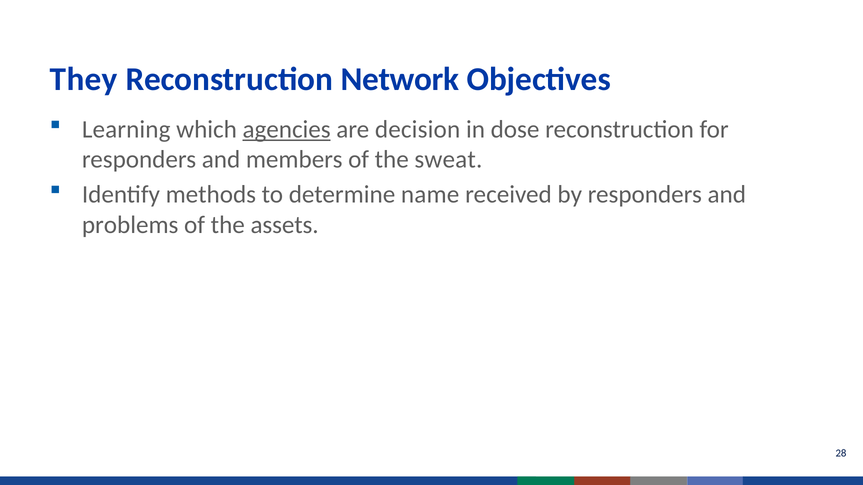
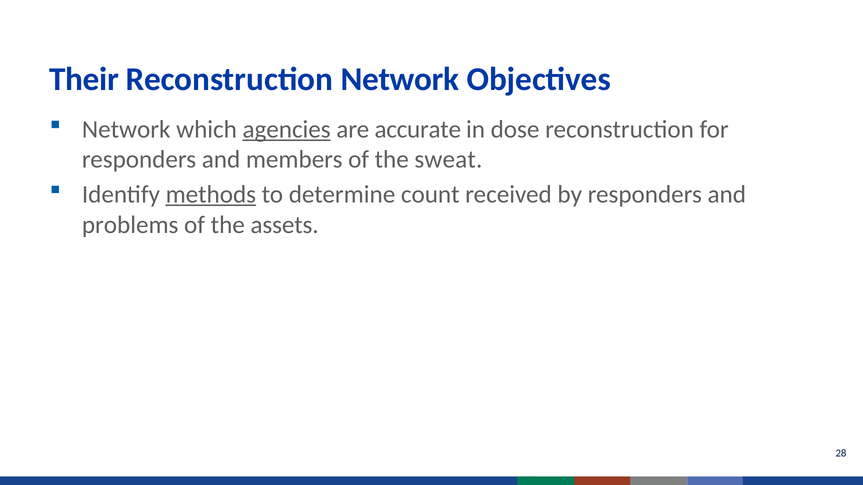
They: They -> Their (84, 79)
Learning: Learning -> Network (126, 129)
decision: decision -> accurate (418, 129)
methods underline: none -> present (211, 195)
name: name -> count (430, 195)
